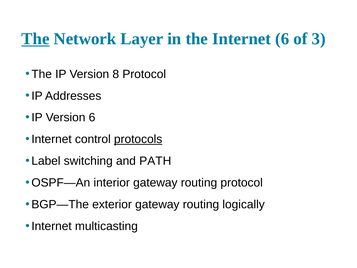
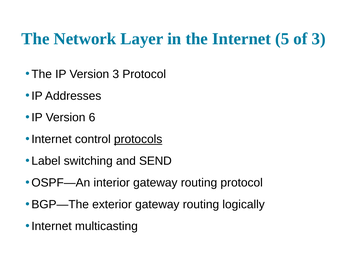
The underline: present -> none (35, 39)
Internet 6: 6 -> 5 (282, 39)
Version 8: 8 -> 3 (116, 74)
PATH: PATH -> SEND (155, 161)
